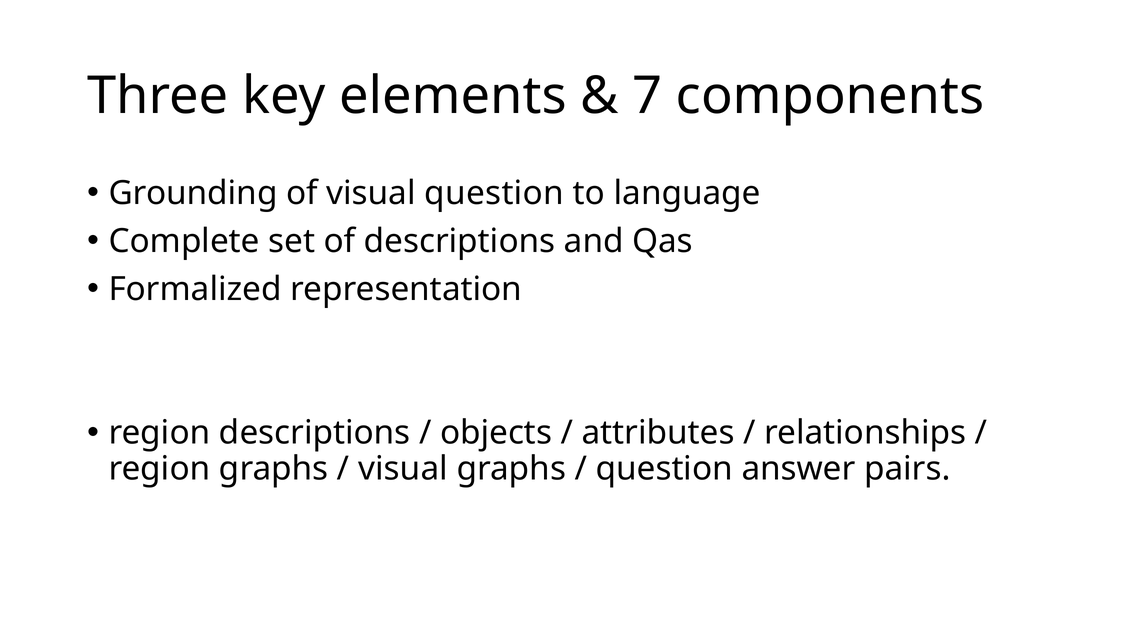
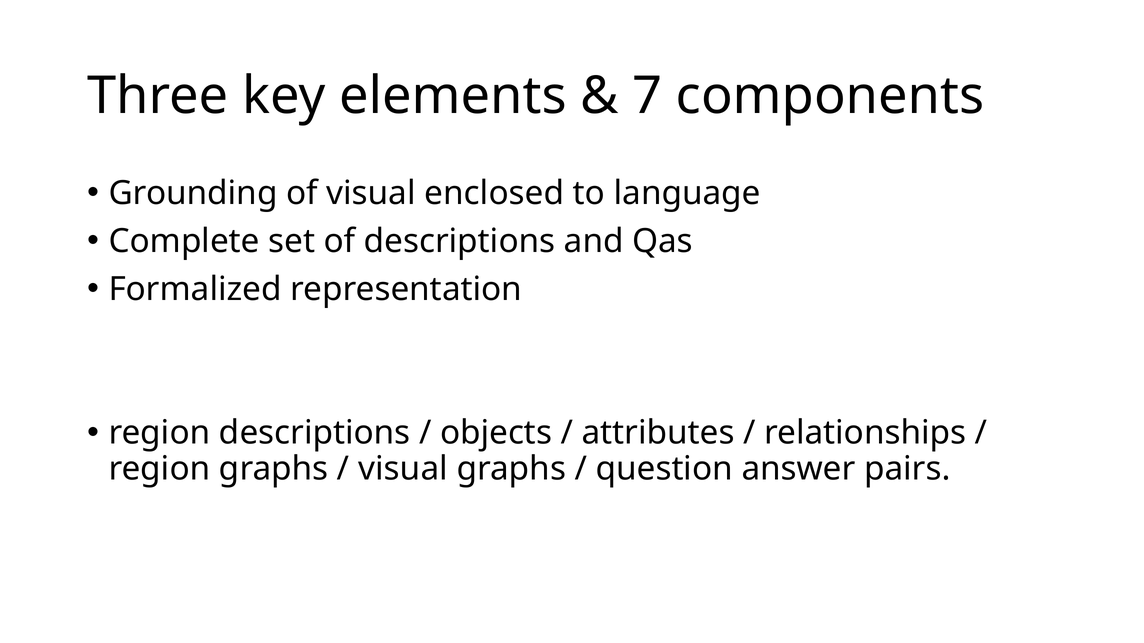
visual question: question -> enclosed (494, 193)
